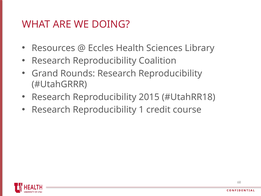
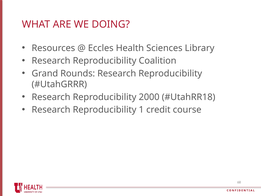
2015: 2015 -> 2000 (149, 97)
